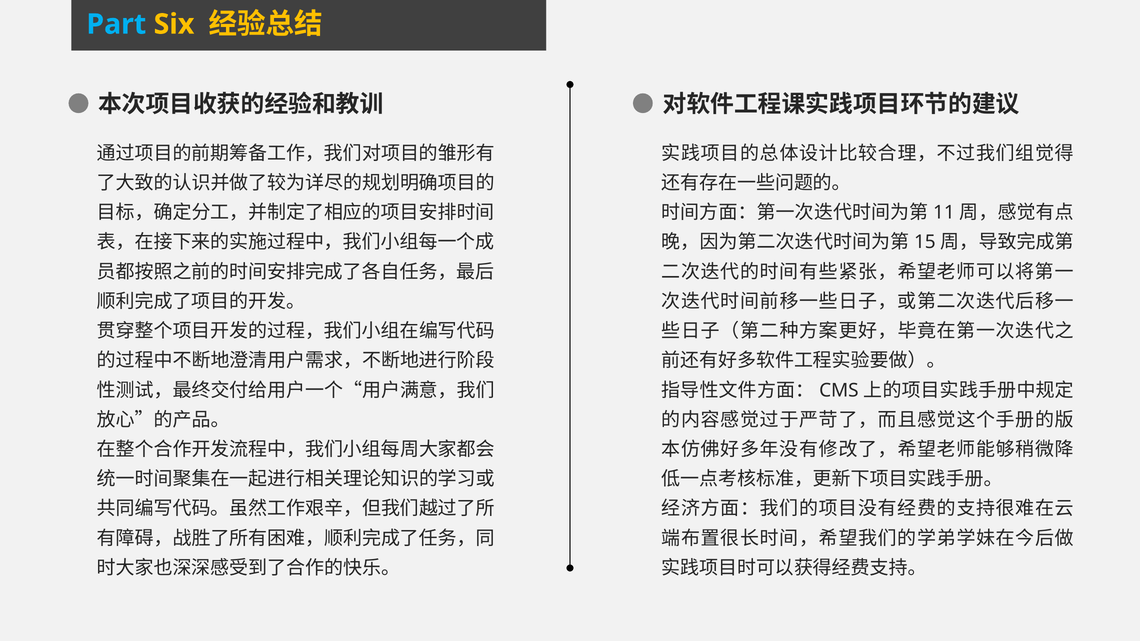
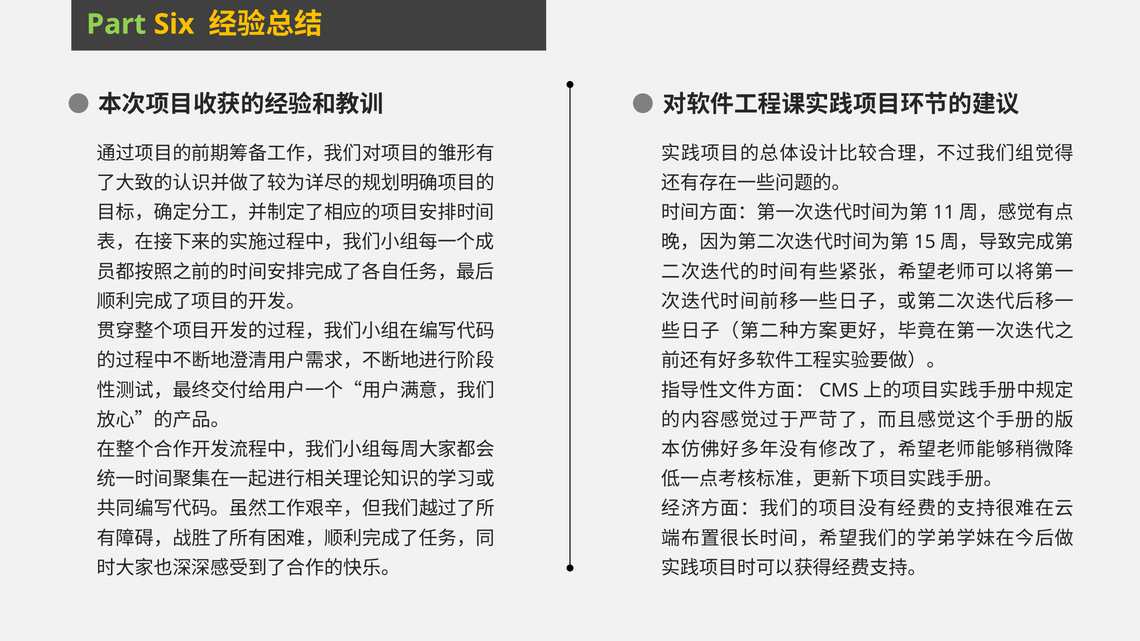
Part colour: light blue -> light green (116, 24)
